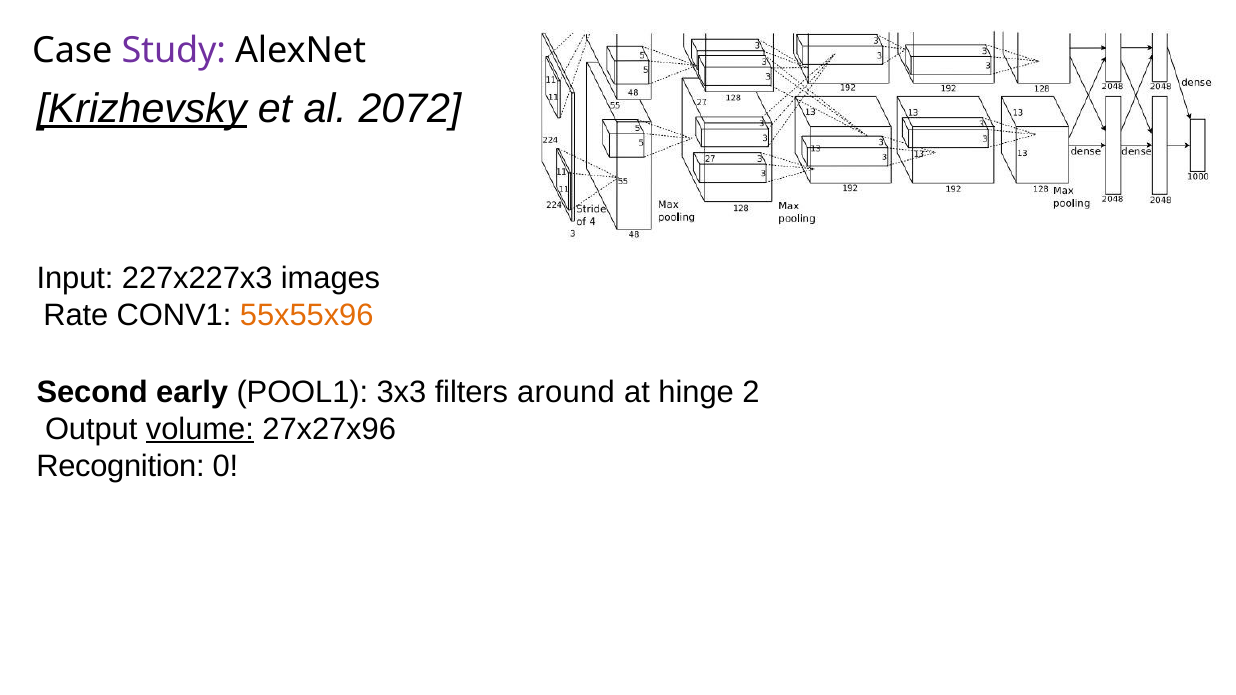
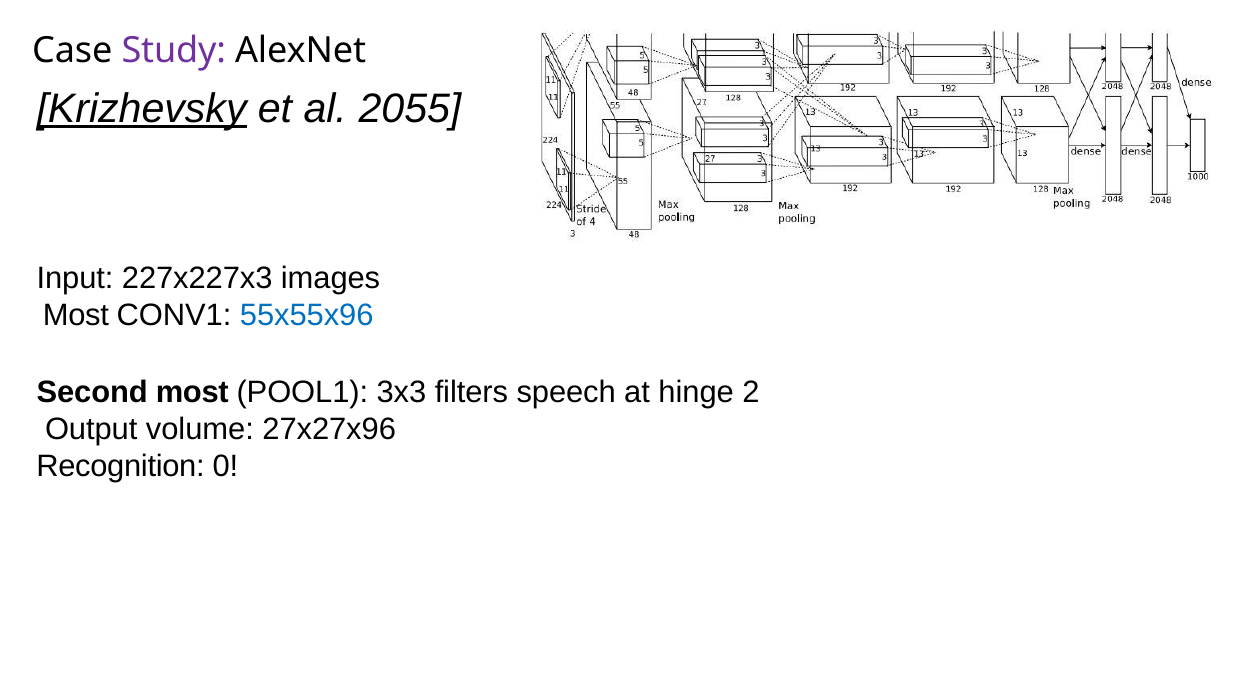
2072: 2072 -> 2055 (410, 109)
Rate: Rate -> Most (76, 316)
55x55x96 colour: orange -> blue (307, 316)
Second early: early -> most (192, 392)
around: around -> speech (566, 392)
volume underline: present -> none (200, 429)
